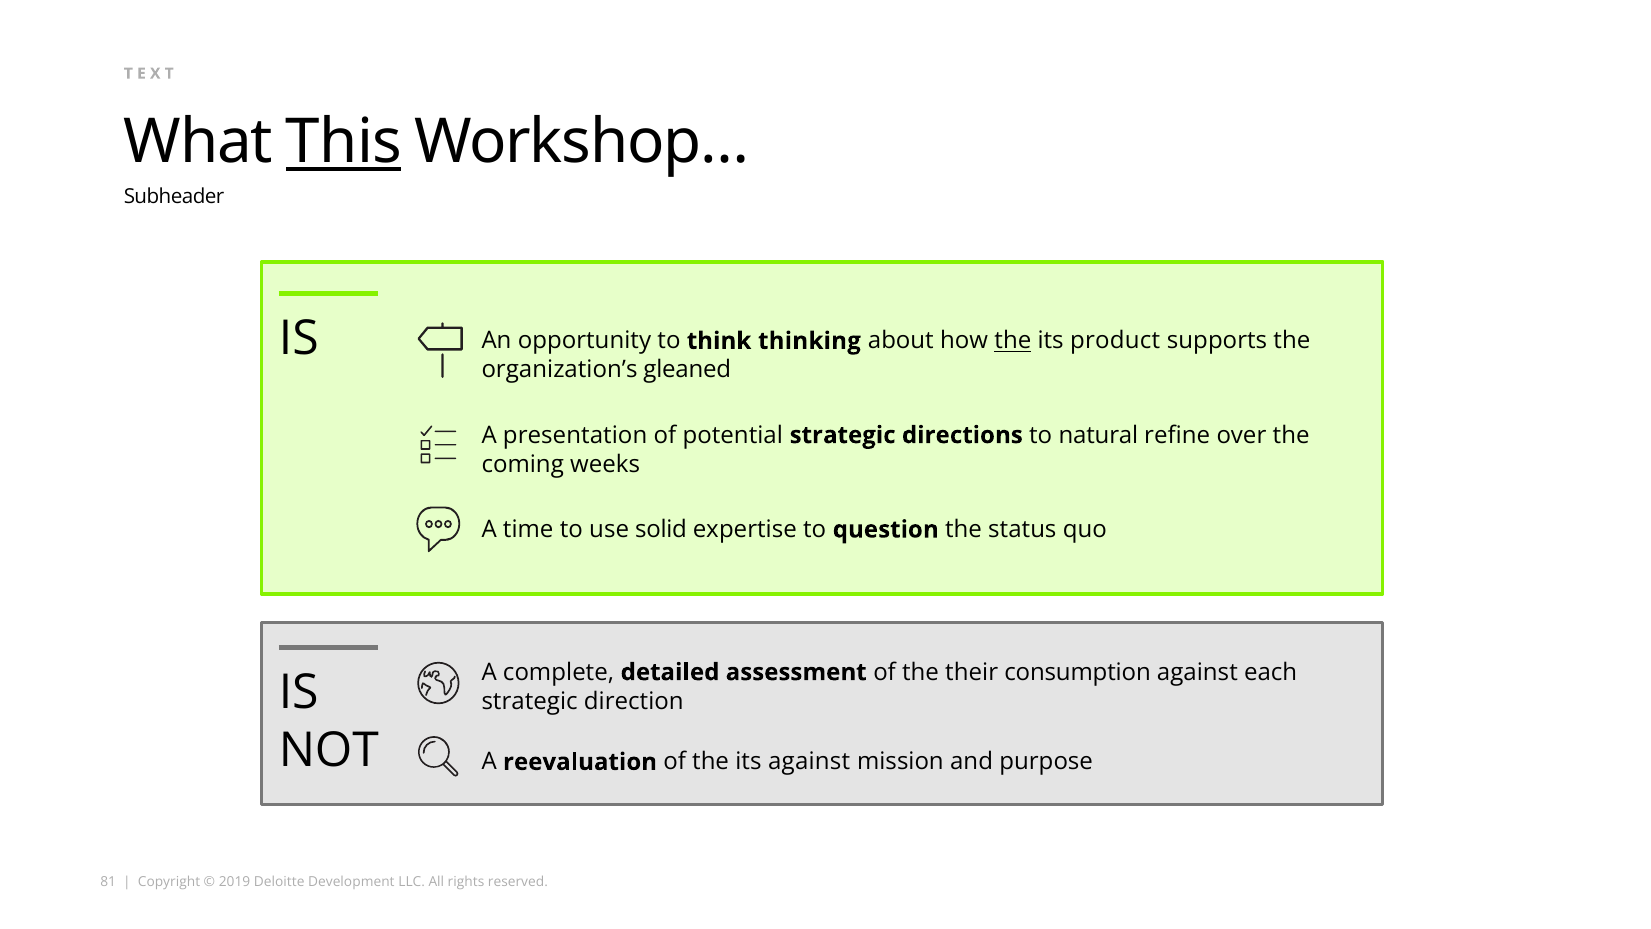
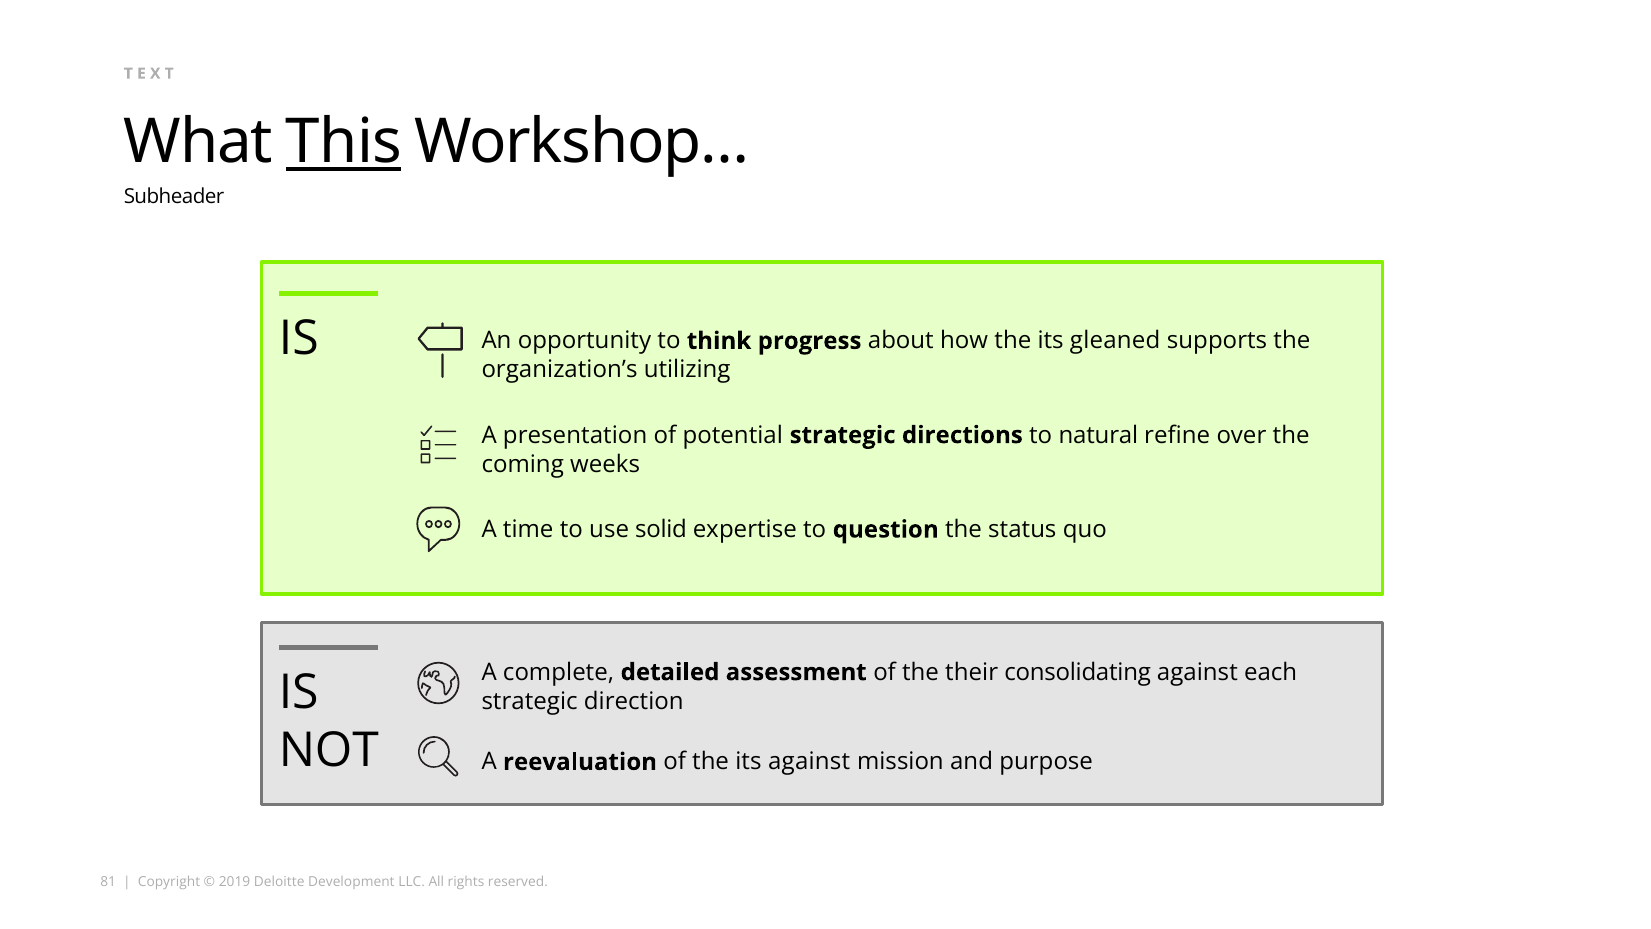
thinking: thinking -> progress (810, 341)
the underline: present -> none (1013, 341)
product: product -> gleaned (1115, 341)
gleaned: gleaned -> utilizing (687, 370)
consumption: consumption -> consolidating (1078, 672)
